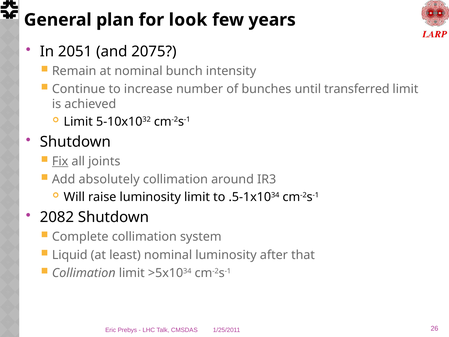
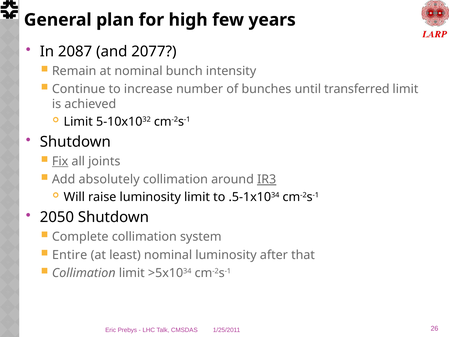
look: look -> high (188, 20)
2051: 2051 -> 2087 (75, 52)
2075: 2075 -> 2077 (154, 52)
IR3 underline: none -> present (267, 179)
2082: 2082 -> 2050 (57, 217)
Liquid: Liquid -> Entire (70, 255)
